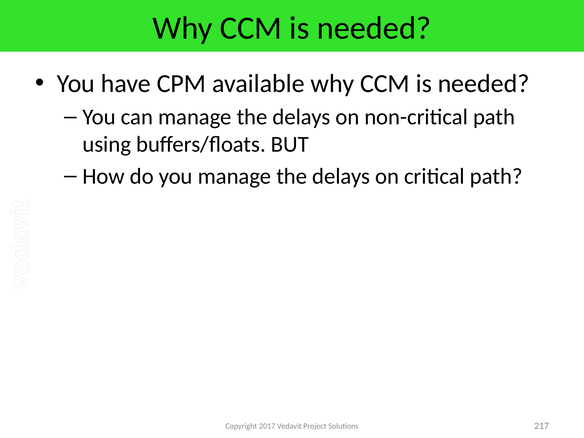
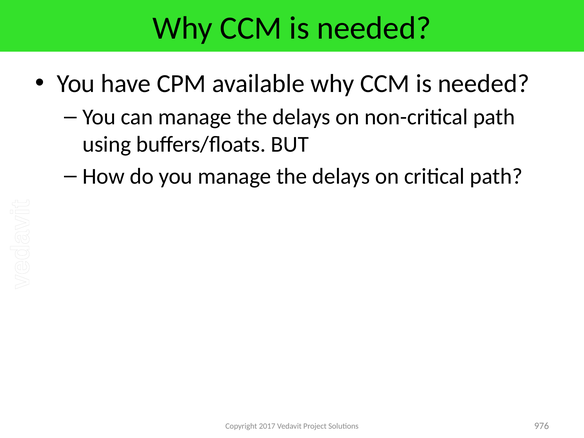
217: 217 -> 976 (542, 426)
